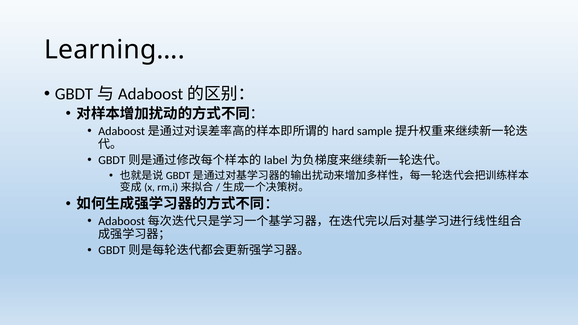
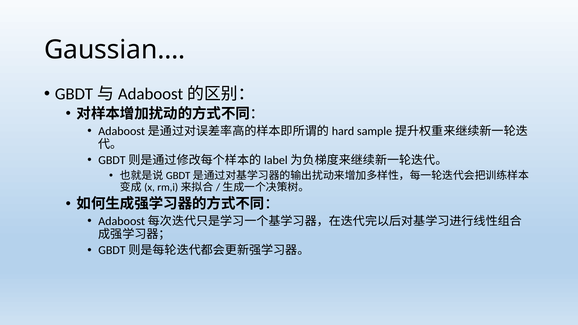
Learning…: Learning… -> Gaussian… (115, 50)
